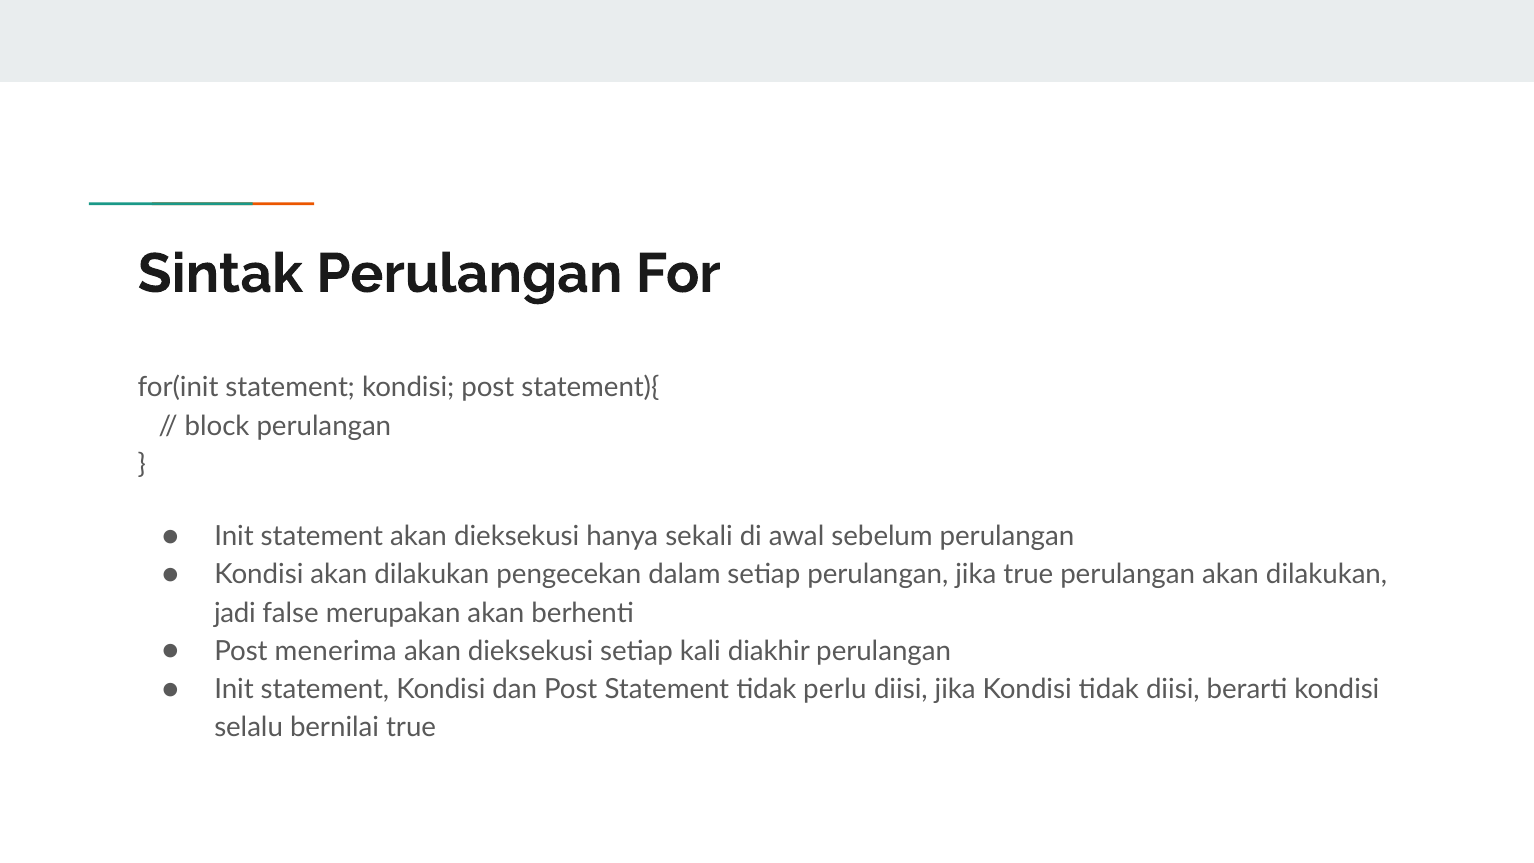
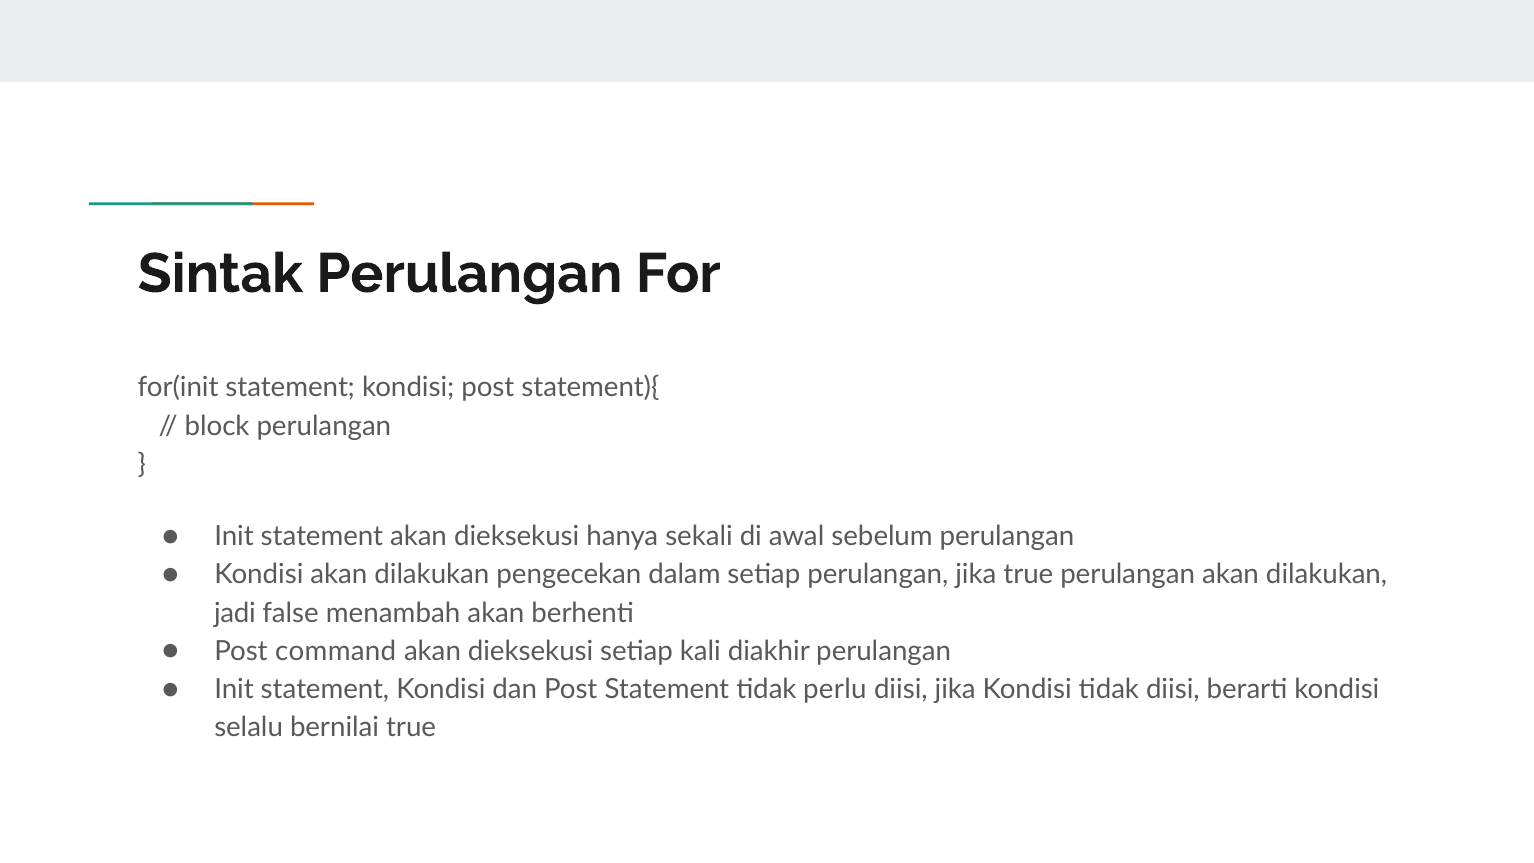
merupakan: merupakan -> menambah (393, 613)
menerima: menerima -> command (336, 651)
